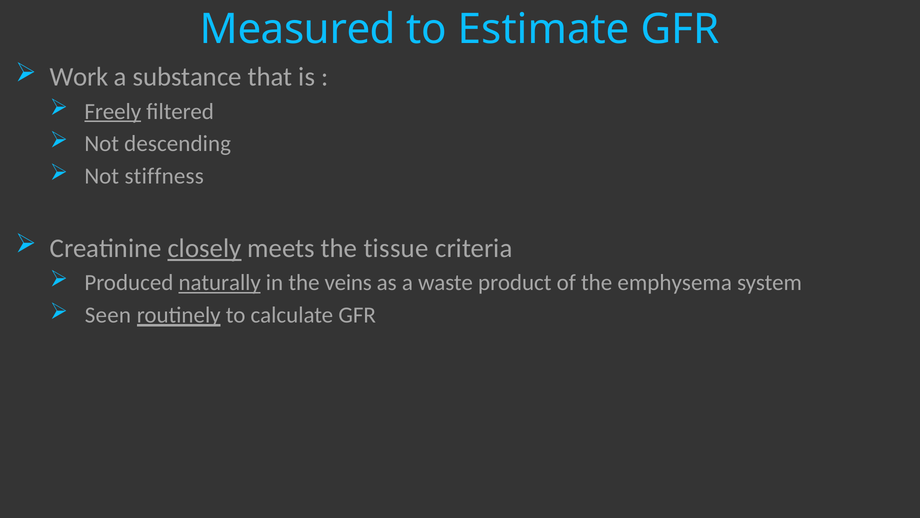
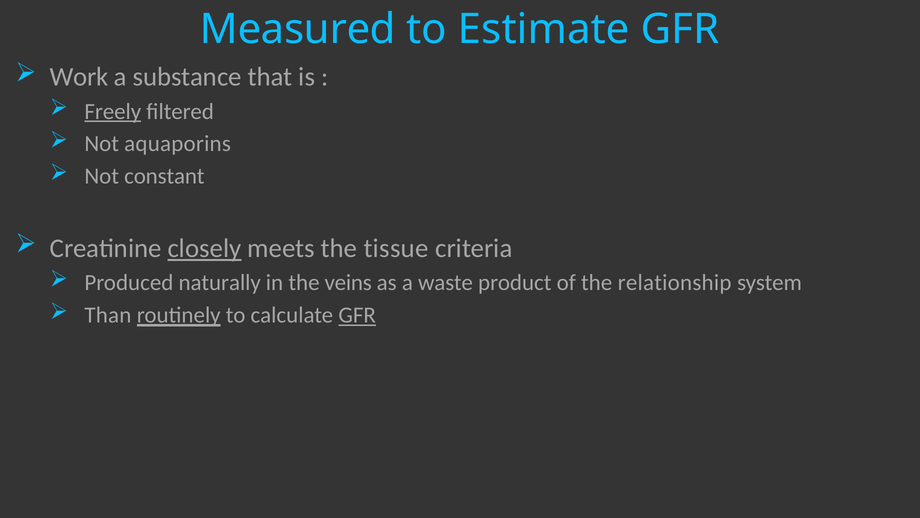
descending: descending -> aquaporins (178, 144)
stiffness: stiffness -> constant (164, 176)
naturally underline: present -> none (220, 283)
emphysema: emphysema -> relationship (675, 283)
Seen: Seen -> Than (108, 315)
GFR underline: none -> present (357, 315)
